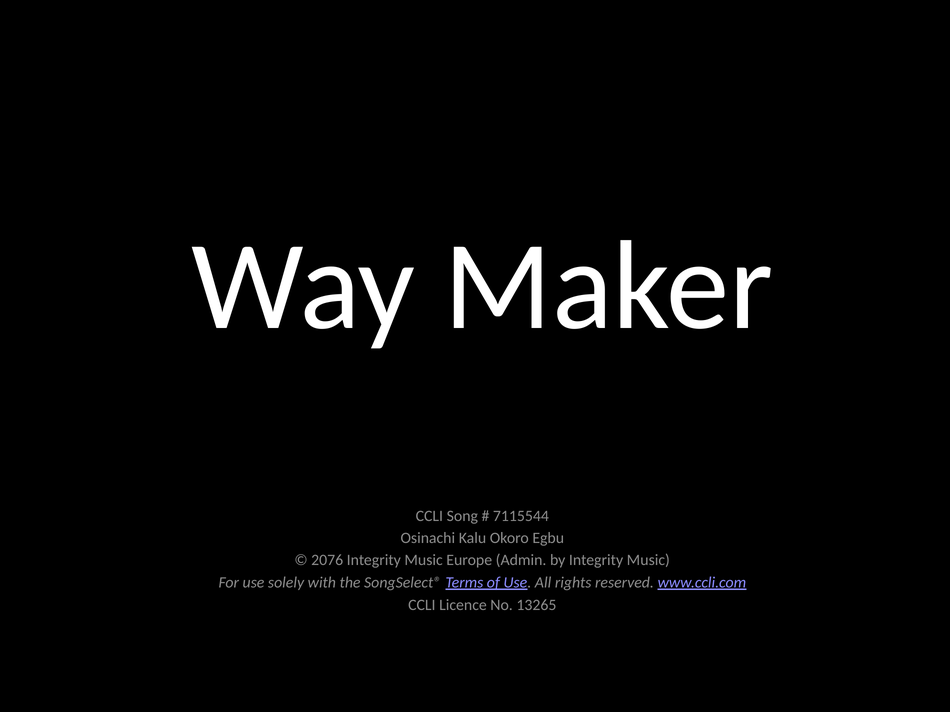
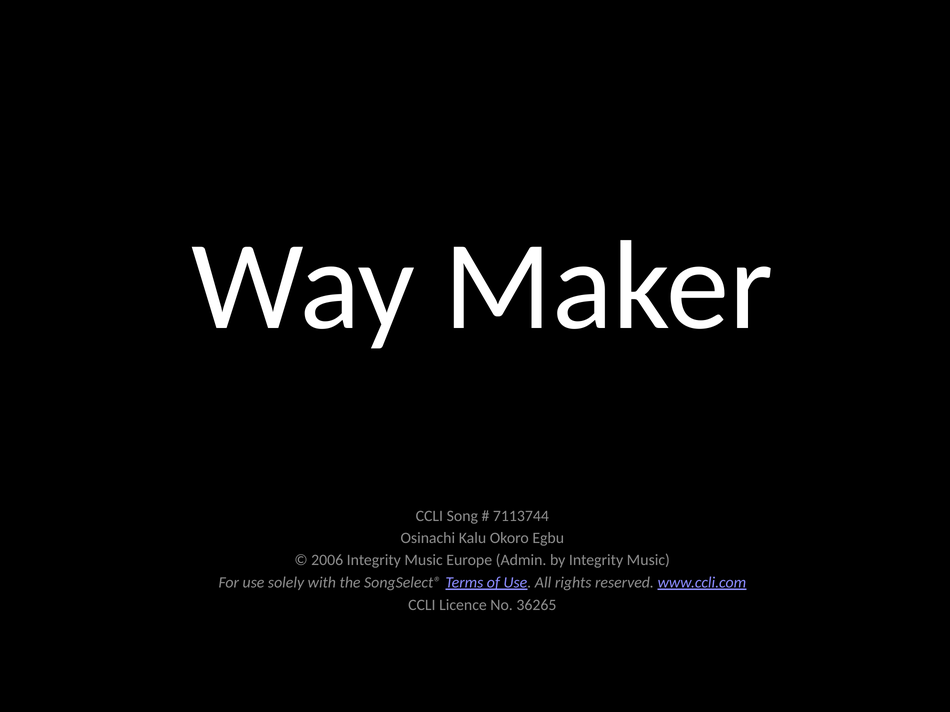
7115544: 7115544 -> 7113744 (521, 516)
2076: 2076 -> 2006 (327, 561)
13265: 13265 -> 36265 (536, 605)
